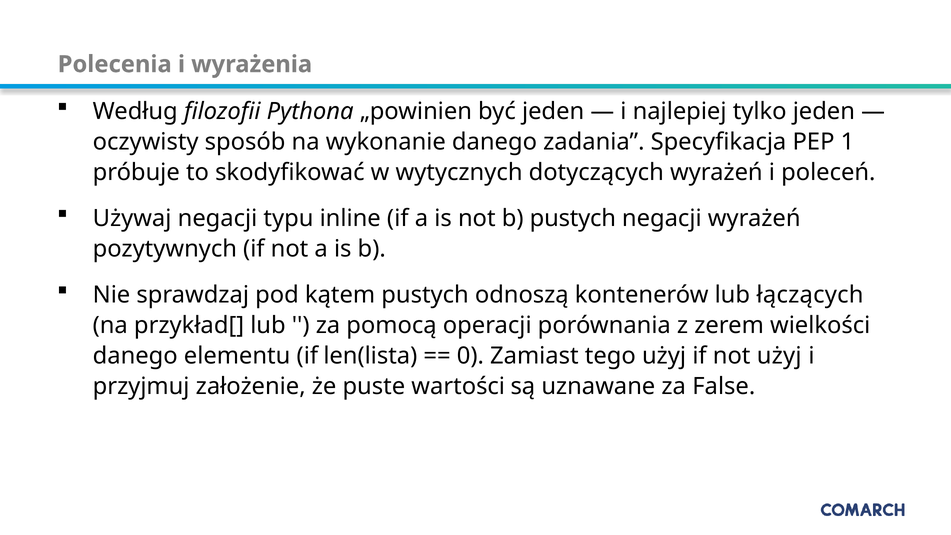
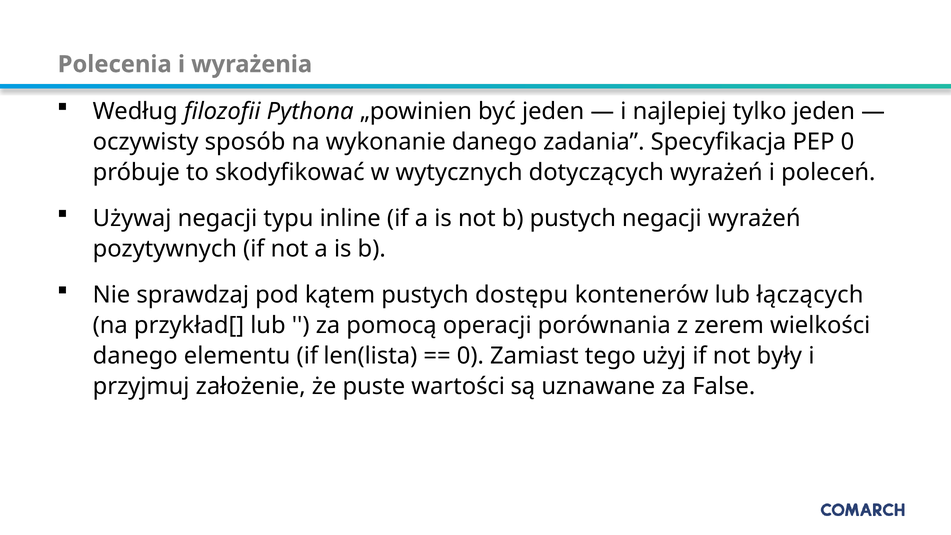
PEP 1: 1 -> 0 (848, 142)
odnoszą: odnoszą -> dostępu (522, 295)
not użyj: użyj -> były (779, 356)
